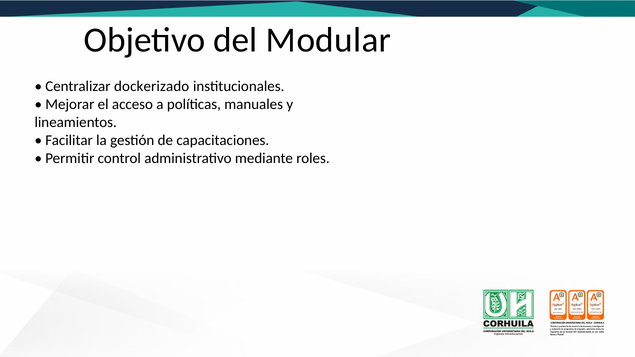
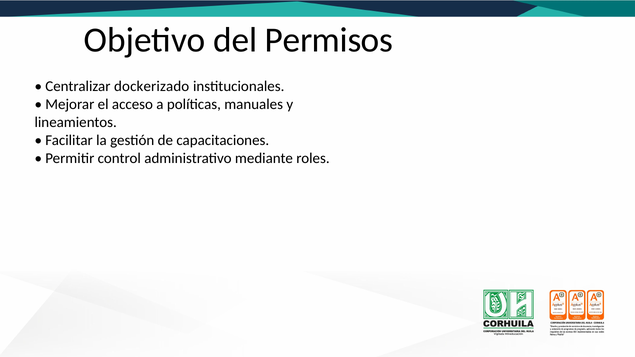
Modular: Modular -> Permisos (329, 40)
